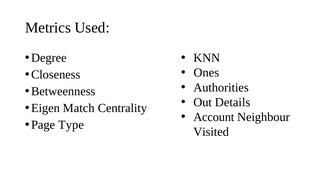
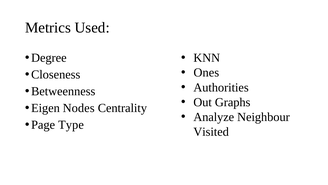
Details: Details -> Graphs (233, 102)
Match: Match -> Nodes (79, 108)
Account: Account -> Analyze (214, 117)
